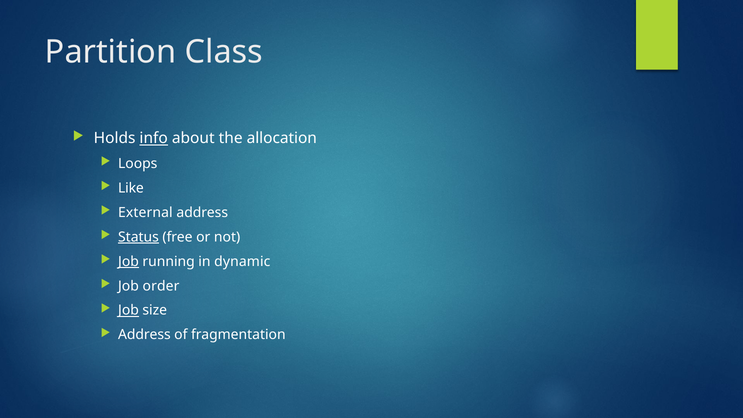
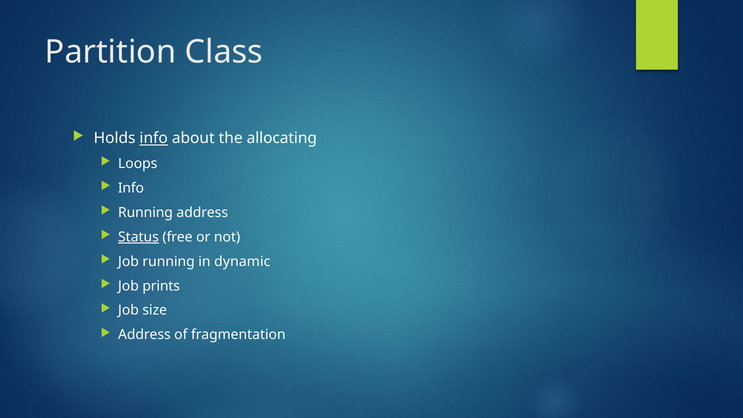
allocation: allocation -> allocating (282, 138)
Like: Like -> Info (131, 188)
External: External -> Running (145, 212)
Job underline: present -> none (128, 261)
order: order -> prints (161, 286)
Job underline: present -> none (128, 310)
